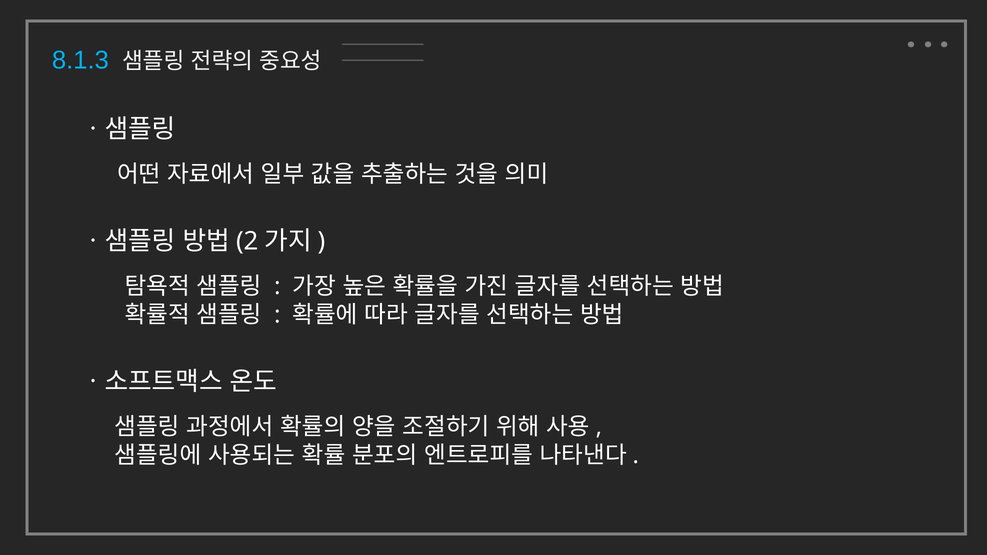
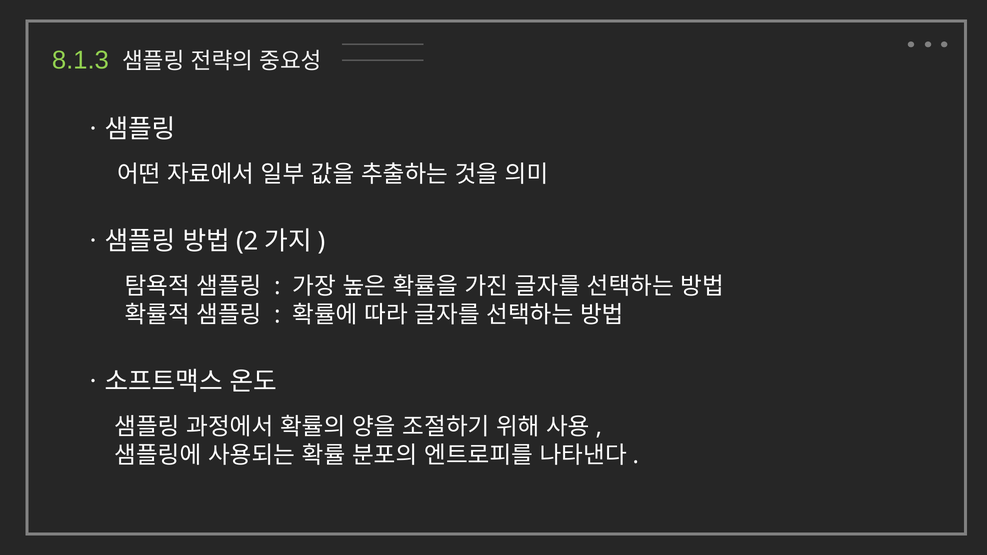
8.1.3 colour: light blue -> light green (80, 60)
